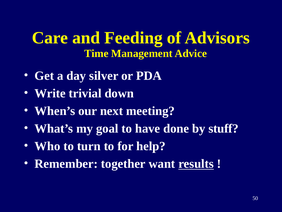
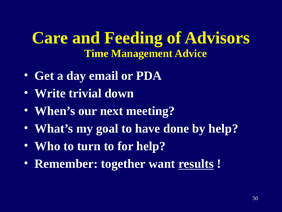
silver: silver -> email (104, 76)
by stuff: stuff -> help (223, 128)
